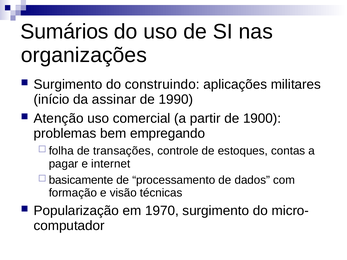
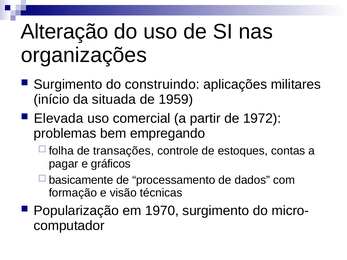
Sumários: Sumários -> Alteração (64, 32)
assinar: assinar -> situada (114, 100)
1990: 1990 -> 1959 (176, 100)
Atenção: Atenção -> Elevada (59, 119)
1900: 1900 -> 1972 (262, 119)
internet: internet -> gráficos (111, 164)
